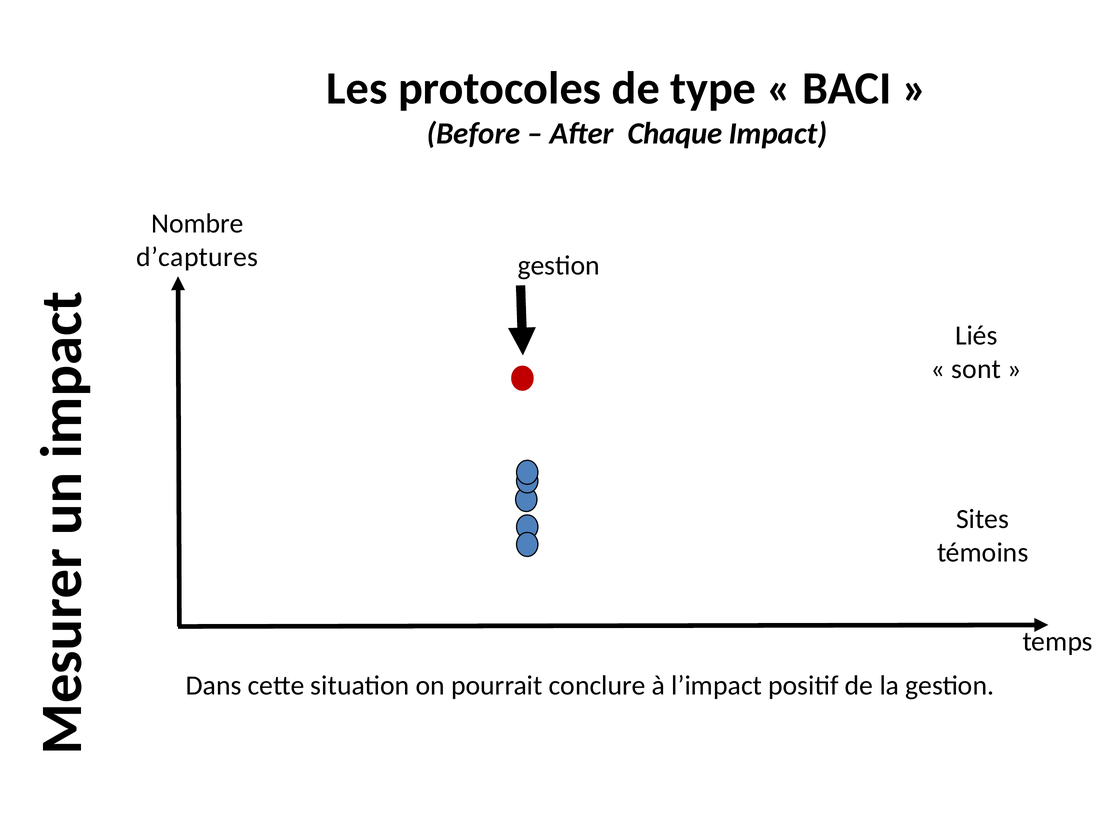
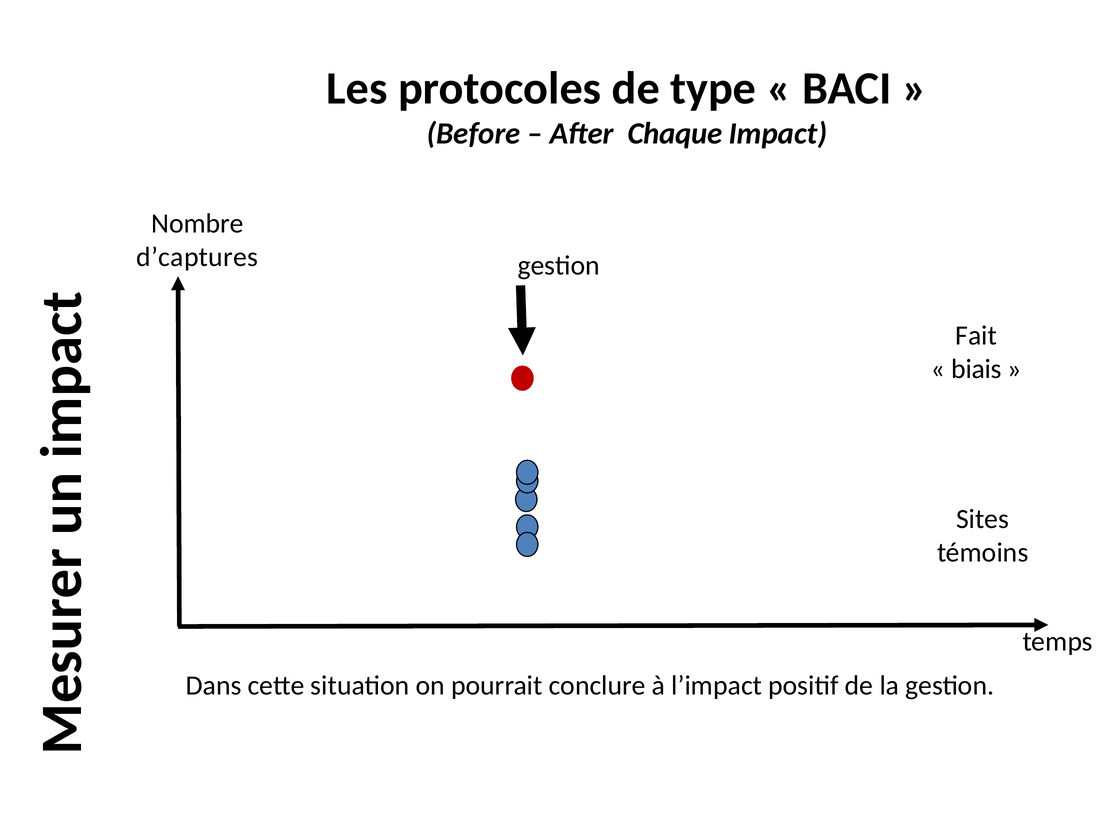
Liés: Liés -> Fait (976, 336)
sont: sont -> biais (976, 369)
